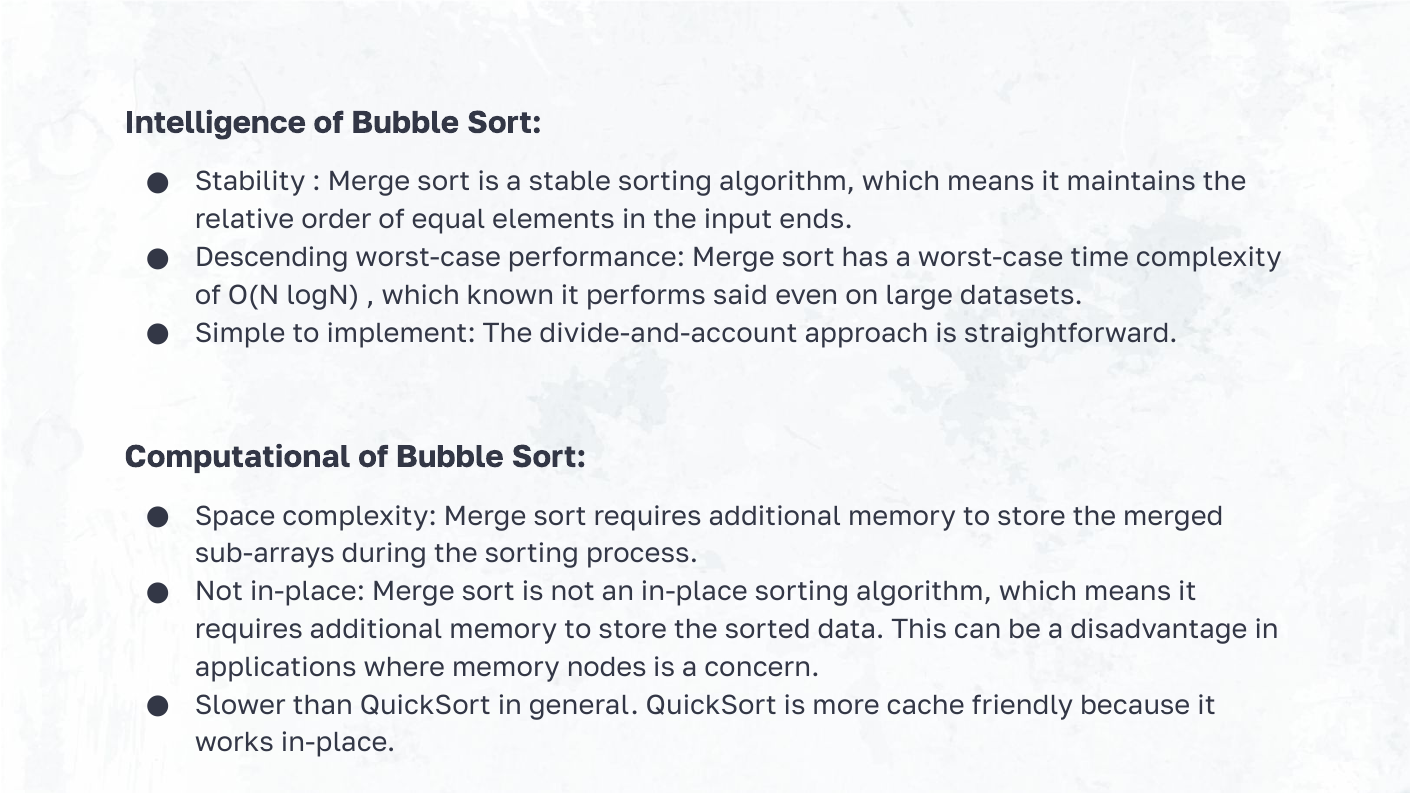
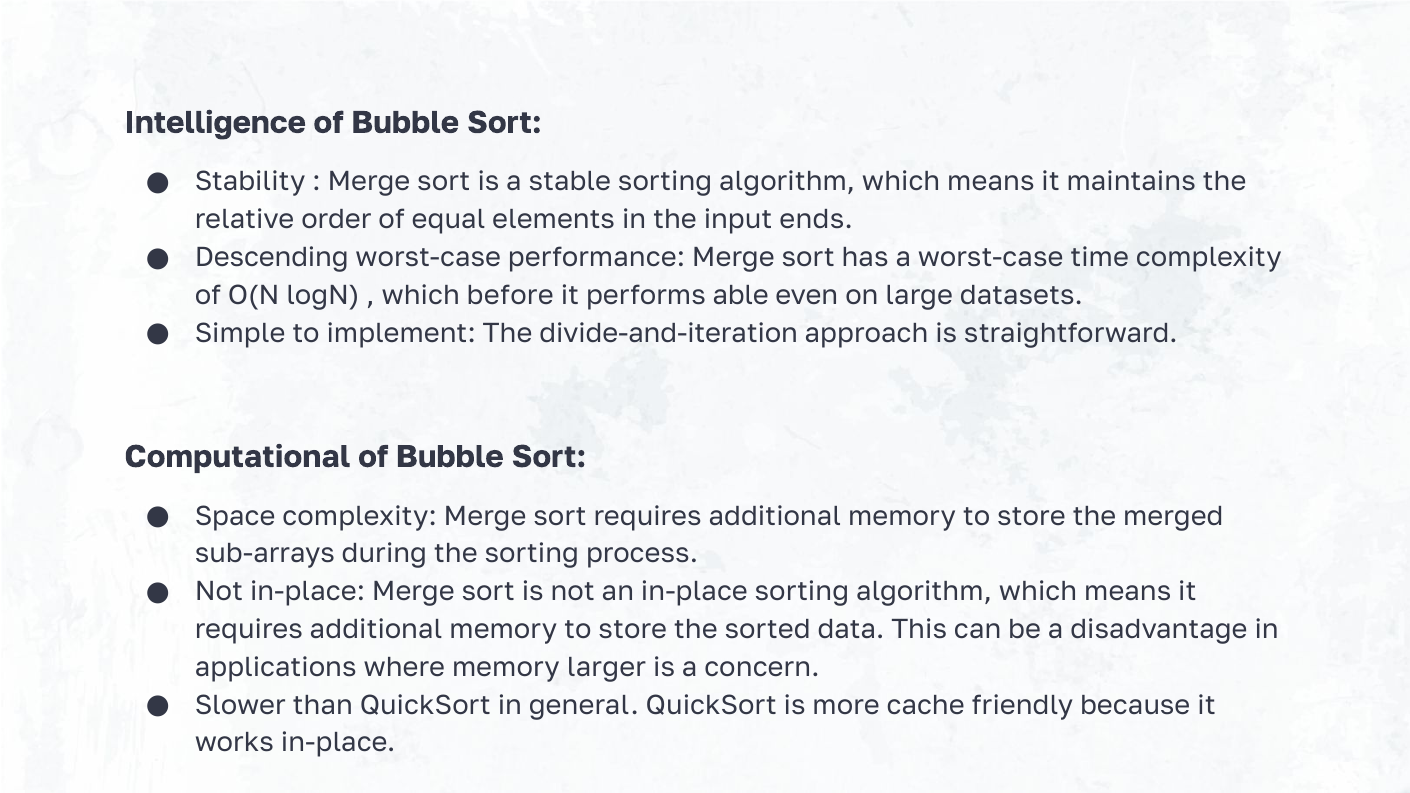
known: known -> before (510, 295)
said: said -> able (741, 295)
divide-and-account: divide-and-account -> divide-and-iteration (669, 333)
nodes: nodes -> larger (607, 667)
